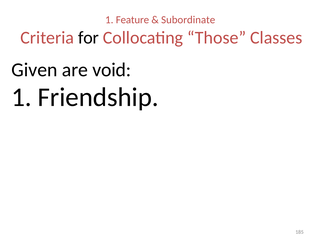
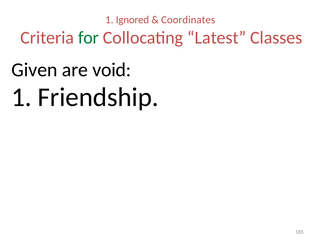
Feature: Feature -> Ignored (132, 20)
Subordinate: Subordinate -> Coordinates (188, 20)
for colour: black -> green (89, 38)
Those: Those -> Latest (217, 38)
